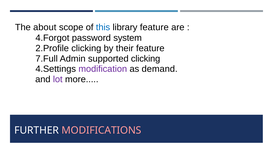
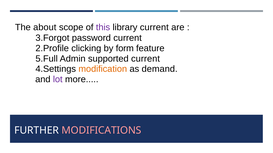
this colour: blue -> purple (103, 27)
library feature: feature -> current (154, 27)
4.Forgot: 4.Forgot -> 3.Forgot (52, 38)
password system: system -> current (128, 38)
their: their -> form (125, 48)
7.Full: 7.Full -> 5.Full (47, 59)
supported clicking: clicking -> current (145, 59)
modification colour: purple -> orange (103, 69)
